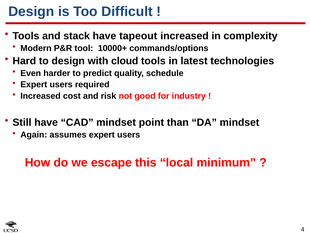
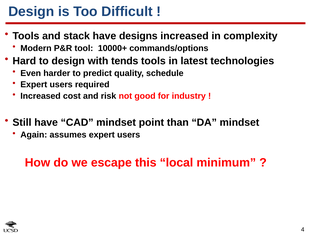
tapeout: tapeout -> designs (138, 36)
cloud: cloud -> tends (125, 61)
